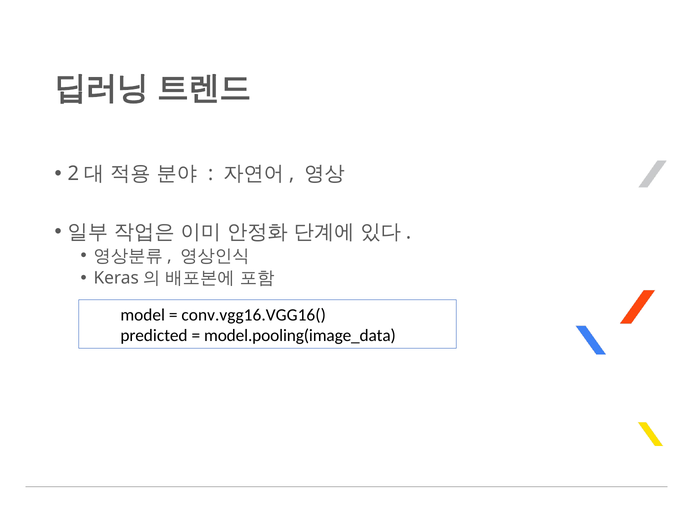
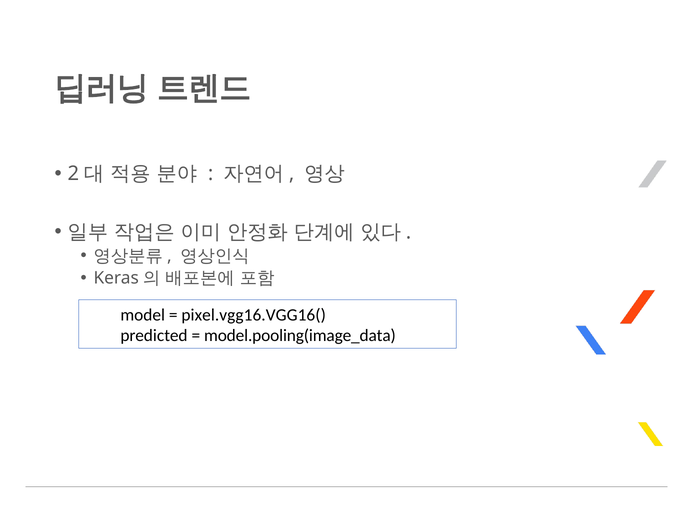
conv.vgg16.VGG16(: conv.vgg16.VGG16( -> pixel.vgg16.VGG16( (254, 315)
